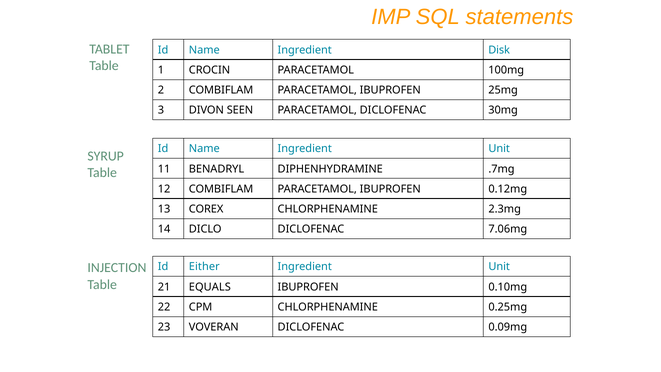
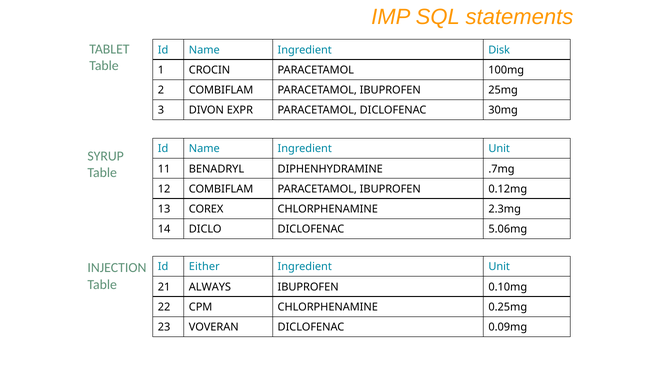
SEEN: SEEN -> EXPR (240, 110)
7.06mg: 7.06mg -> 5.06mg (508, 229)
EQUALS: EQUALS -> ALWAYS (210, 287)
